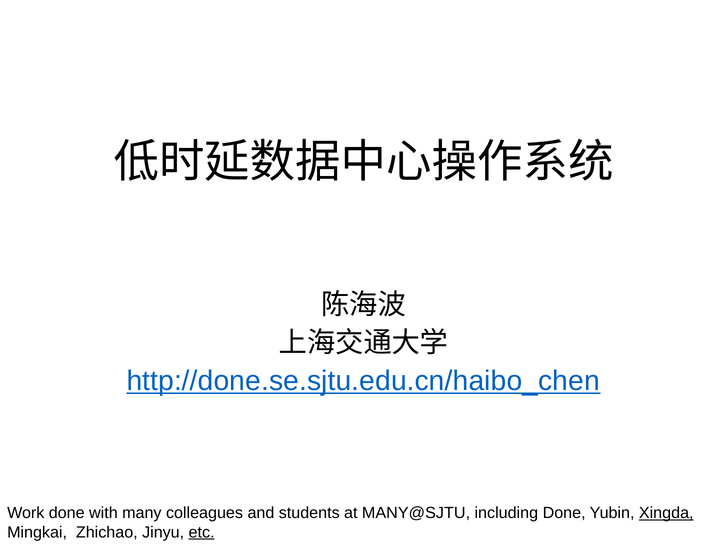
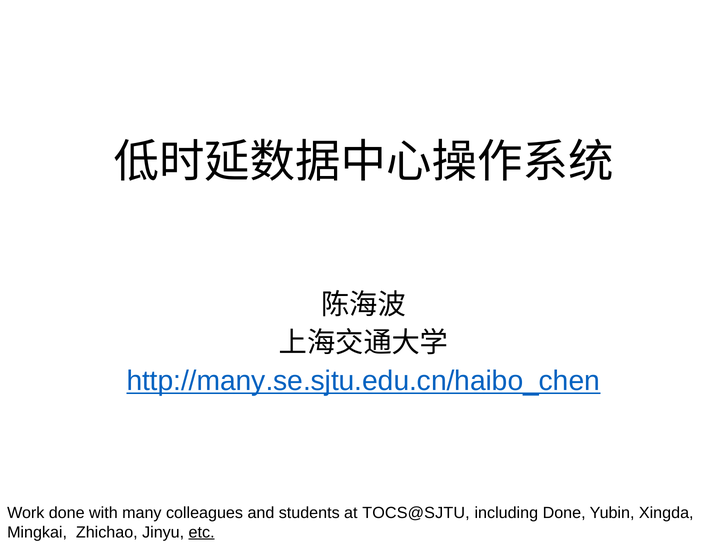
http://done.se.sjtu.edu.cn/haibo_chen: http://done.se.sjtu.edu.cn/haibo_chen -> http://many.se.sjtu.edu.cn/haibo_chen (363, 381)
MANY@SJTU: MANY@SJTU -> TOCS@SJTU (416, 513)
Xingda underline: present -> none (666, 513)
